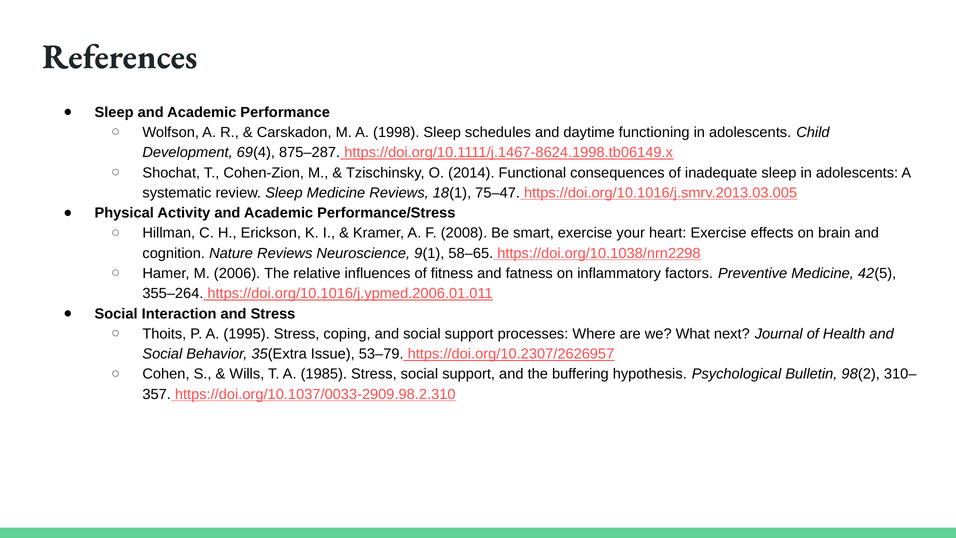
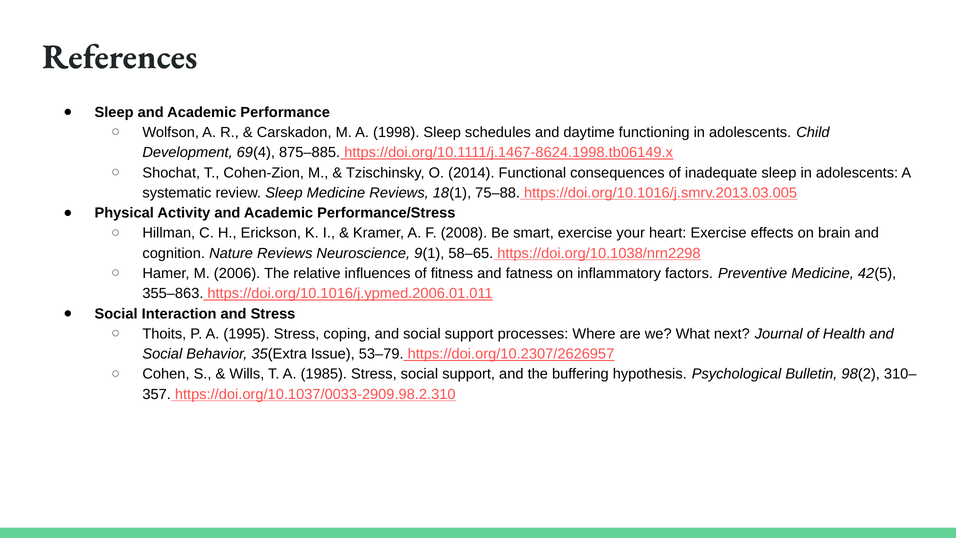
875–287: 875–287 -> 875–885 (310, 153)
75–47: 75–47 -> 75–88 (498, 193)
355–264: 355–264 -> 355–863 (173, 293)
